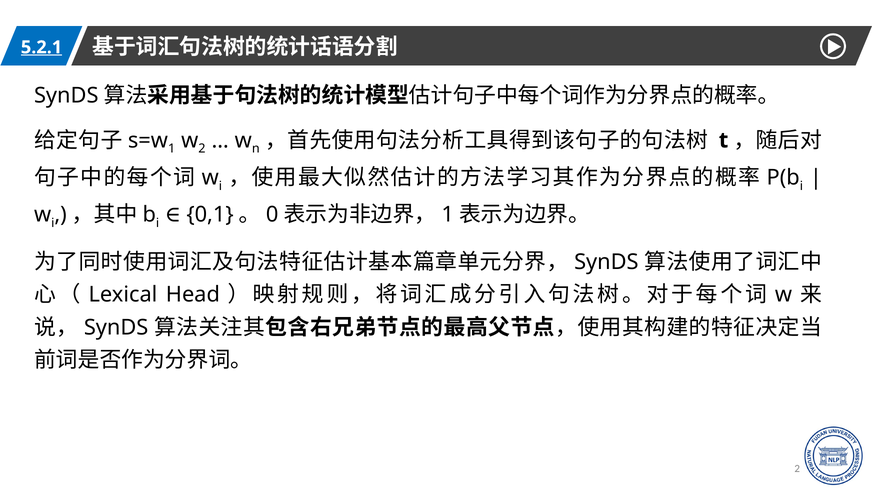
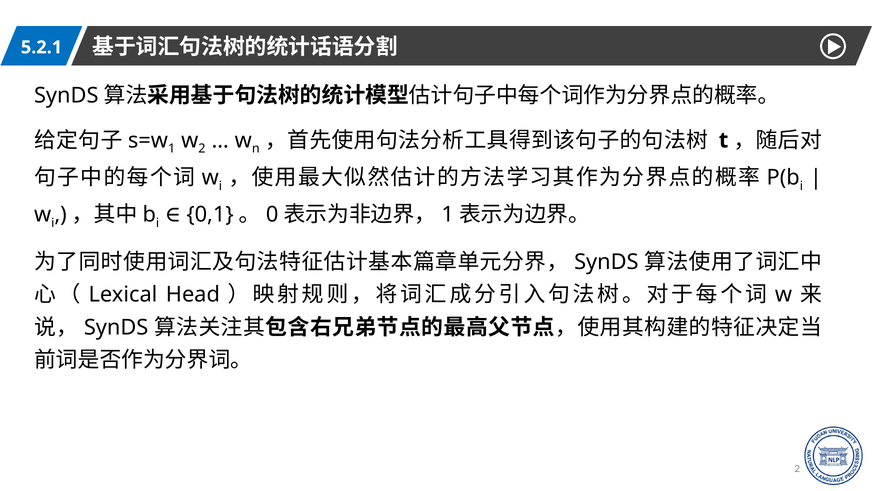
5.2.1 underline: present -> none (42, 47)
